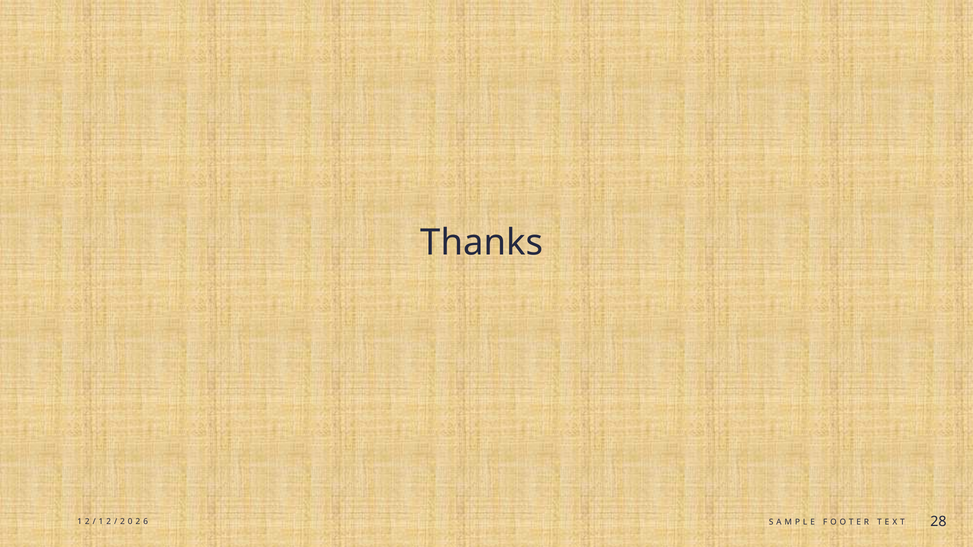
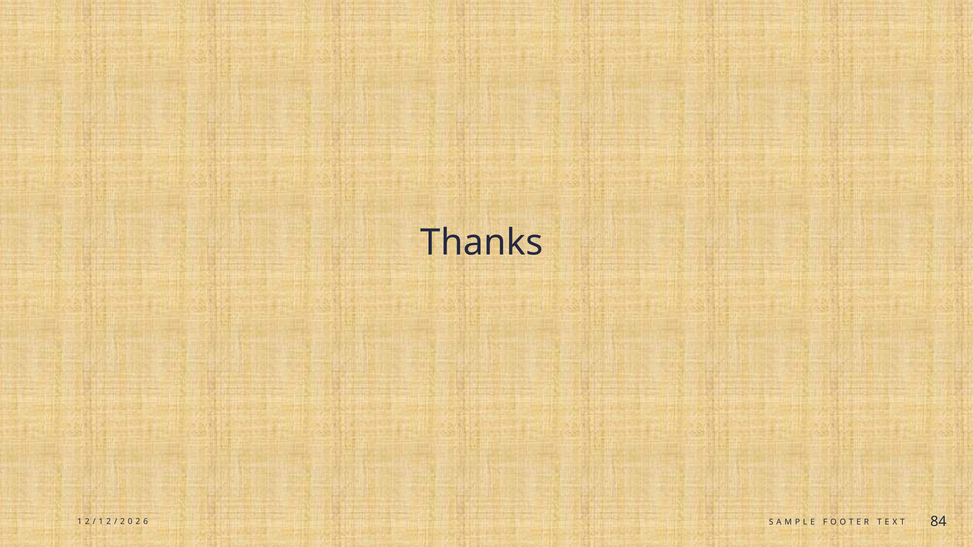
28: 28 -> 84 (938, 522)
